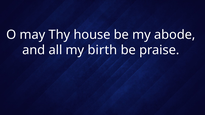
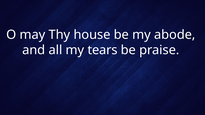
birth: birth -> tears (103, 50)
